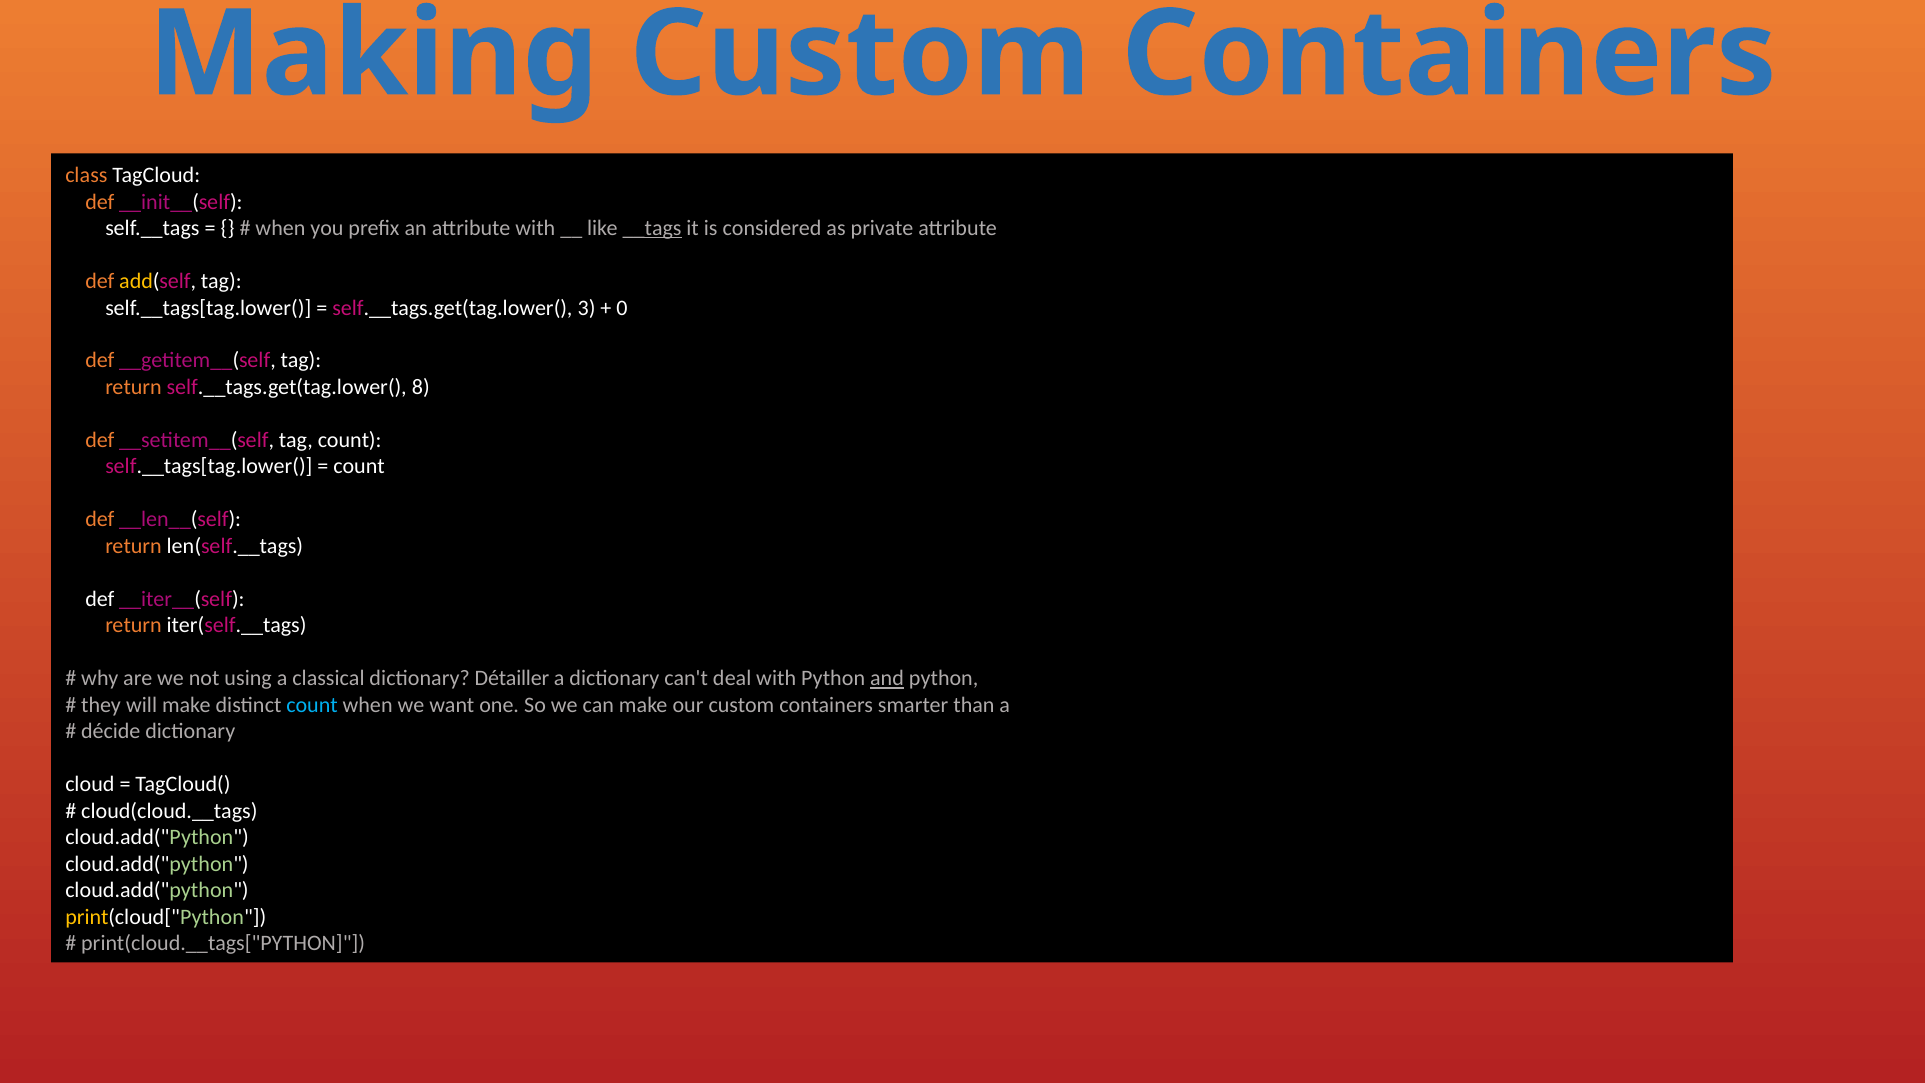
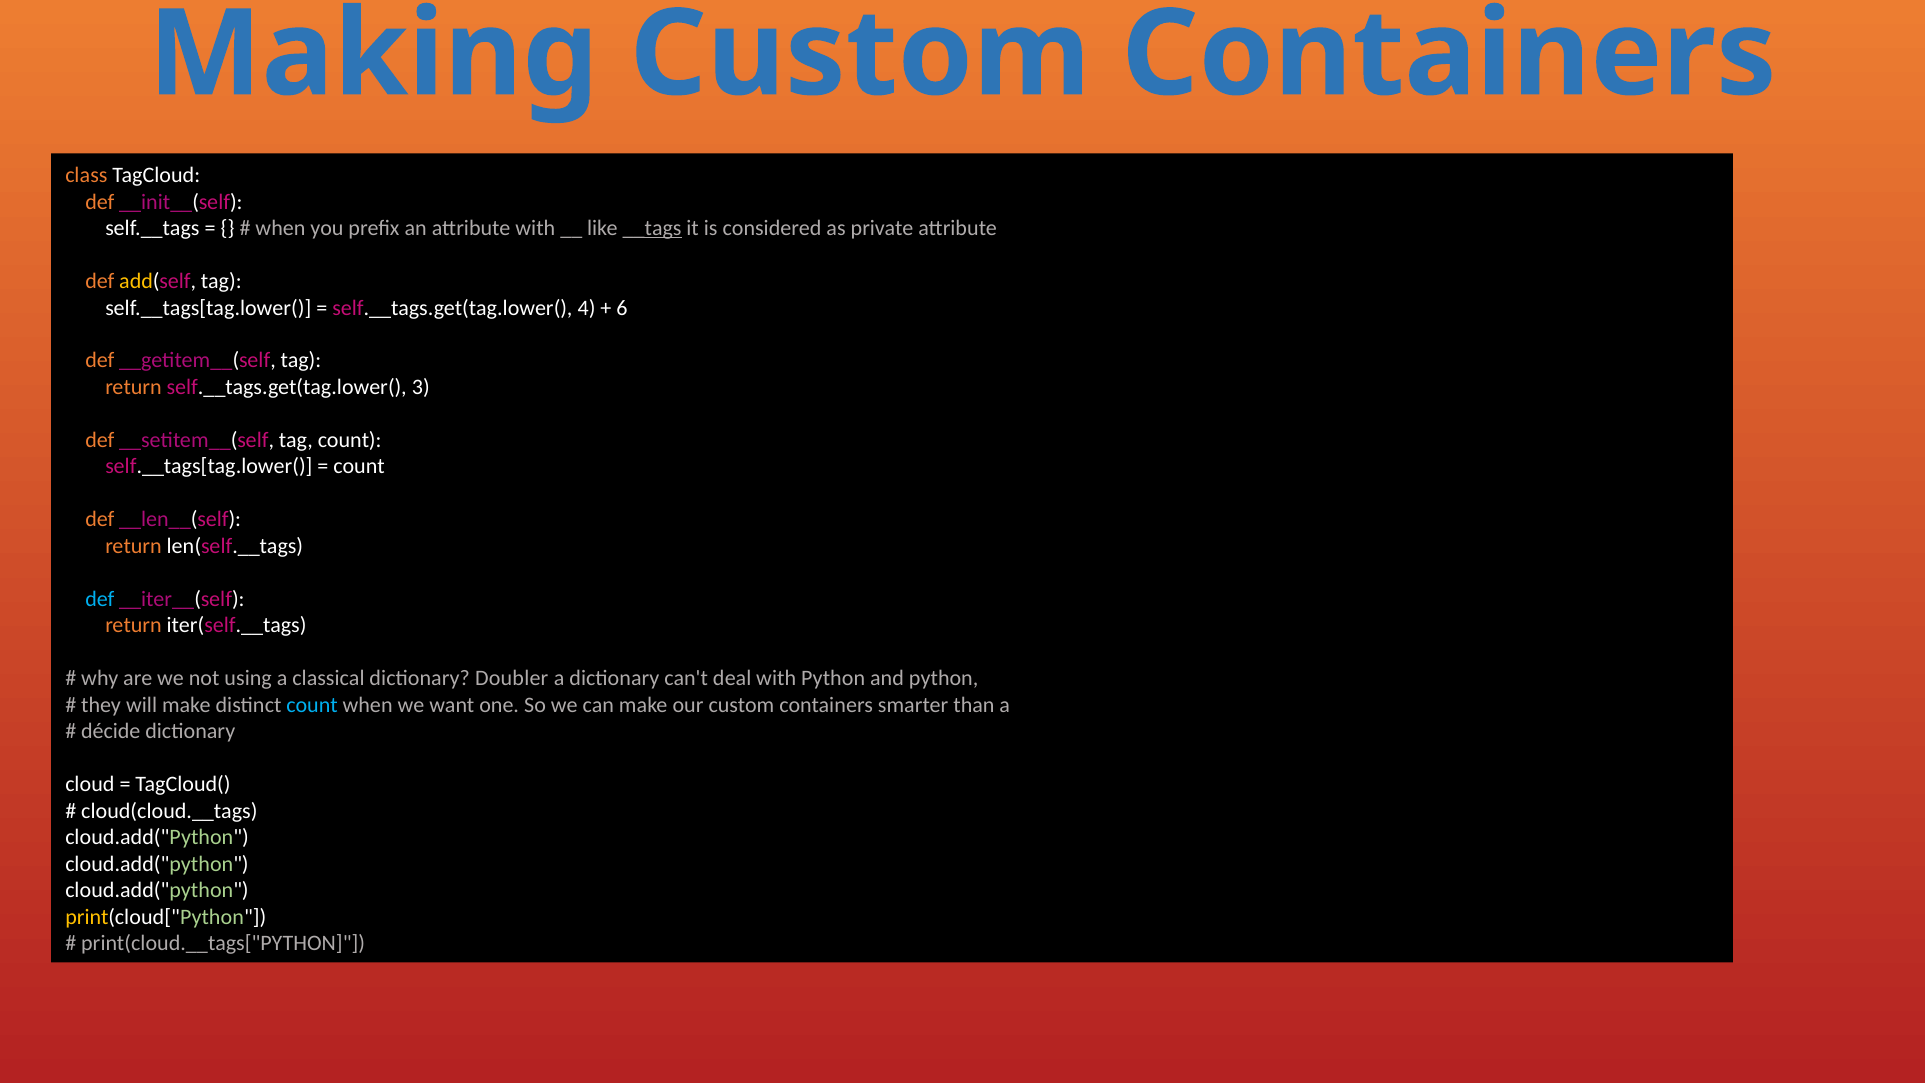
3: 3 -> 4 (587, 308)
0: 0 -> 6 (622, 308)
8: 8 -> 3 (421, 387)
def colour: white -> light blue (100, 599)
Détailler: Détailler -> Doubler (512, 678)
and underline: present -> none (887, 678)
